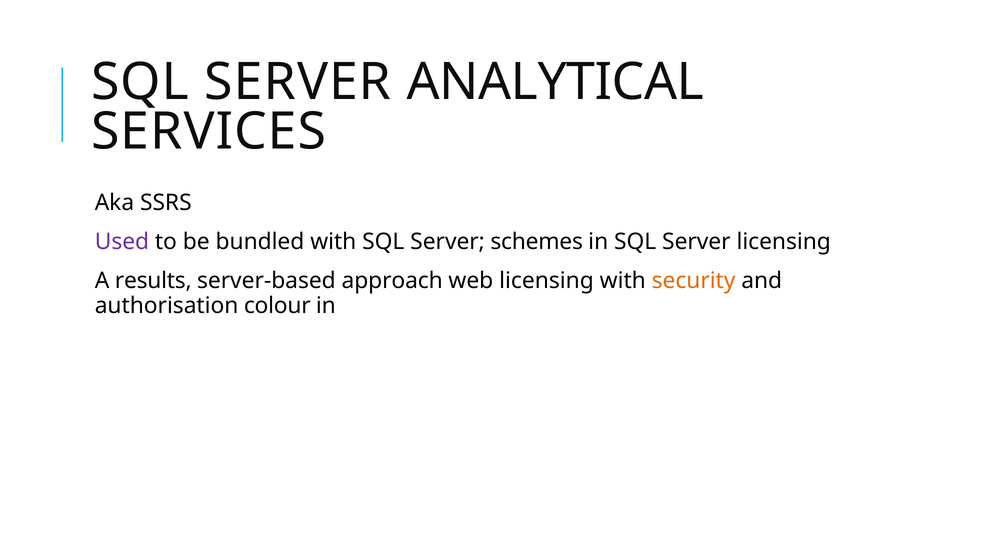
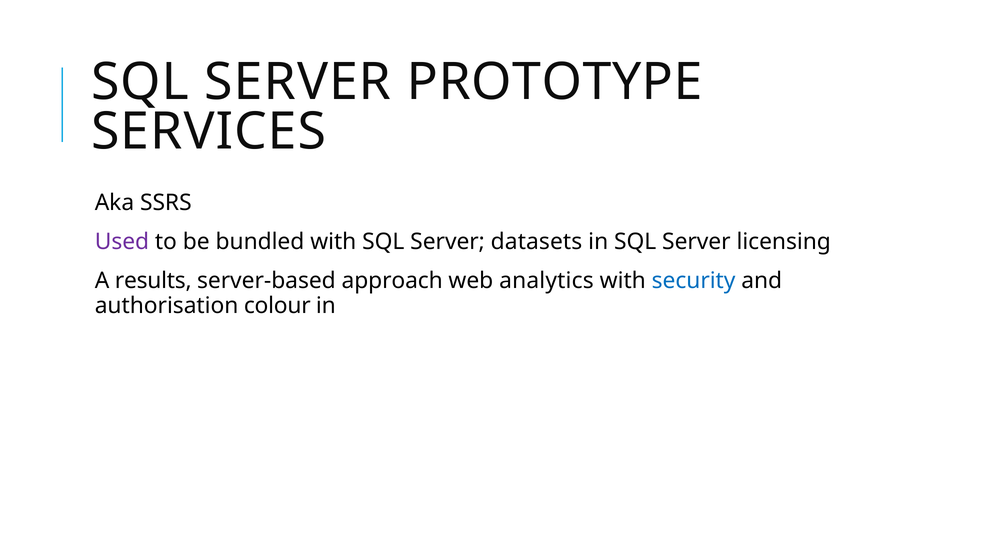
ANALYTICAL: ANALYTICAL -> PROTOTYPE (555, 82)
schemes: schemes -> datasets (536, 242)
web licensing: licensing -> analytics (546, 281)
security colour: orange -> blue (694, 281)
